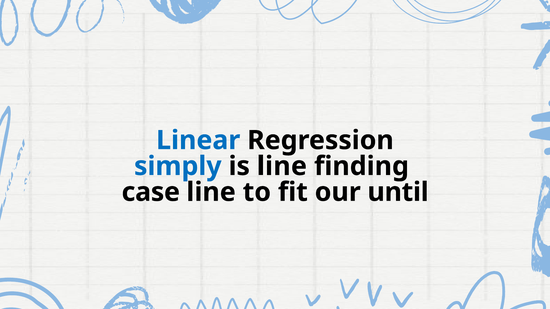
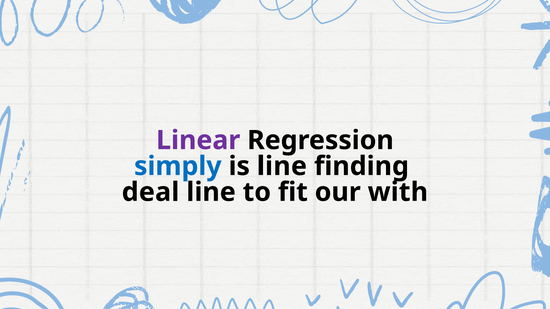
Linear colour: blue -> purple (198, 140)
case: case -> deal (151, 192)
until: until -> with (398, 192)
